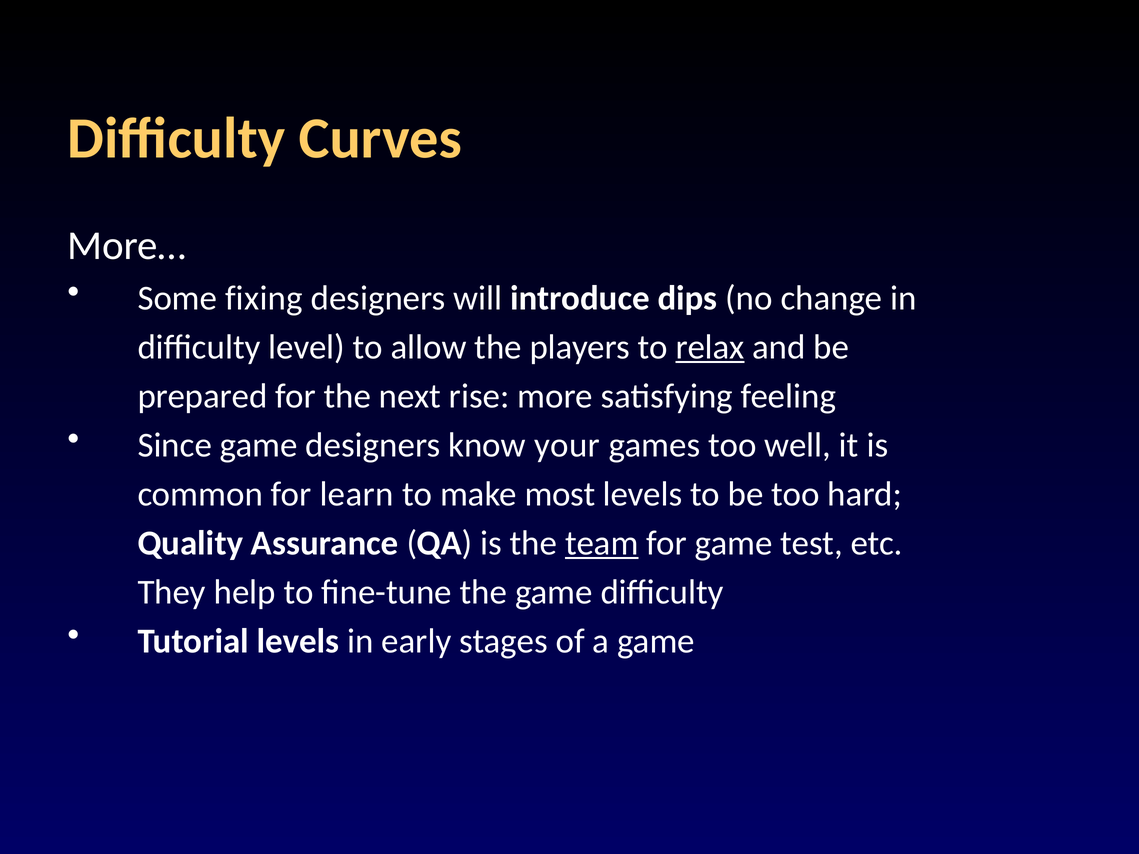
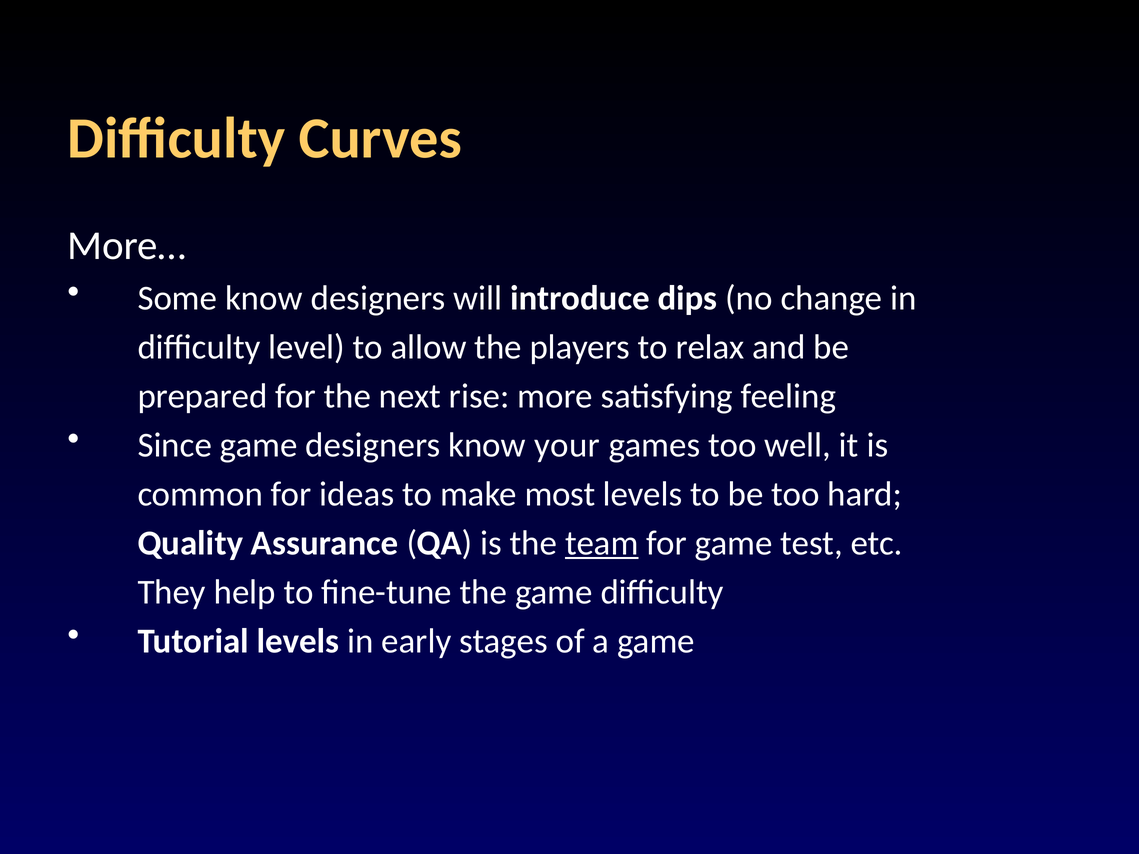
Some fixing: fixing -> know (264, 298)
relax underline: present -> none (710, 347)
learn: learn -> ideas (357, 494)
